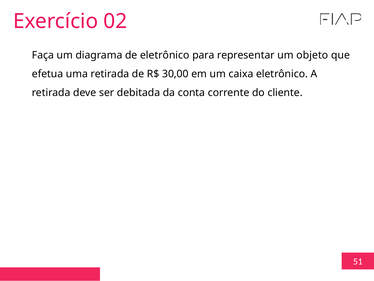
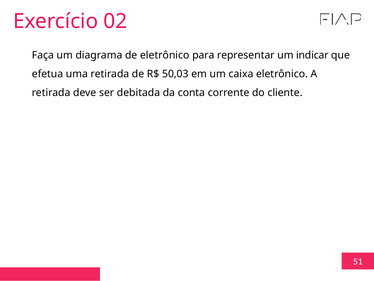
objeto: objeto -> indicar (312, 55)
30,00: 30,00 -> 50,03 (175, 74)
